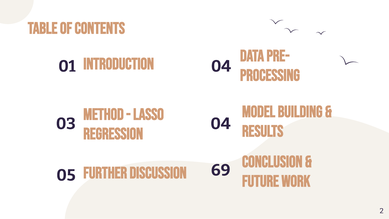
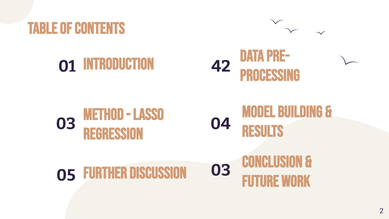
introduction 04: 04 -> 42 (221, 66)
discussion 69: 69 -> 03 (221, 170)
